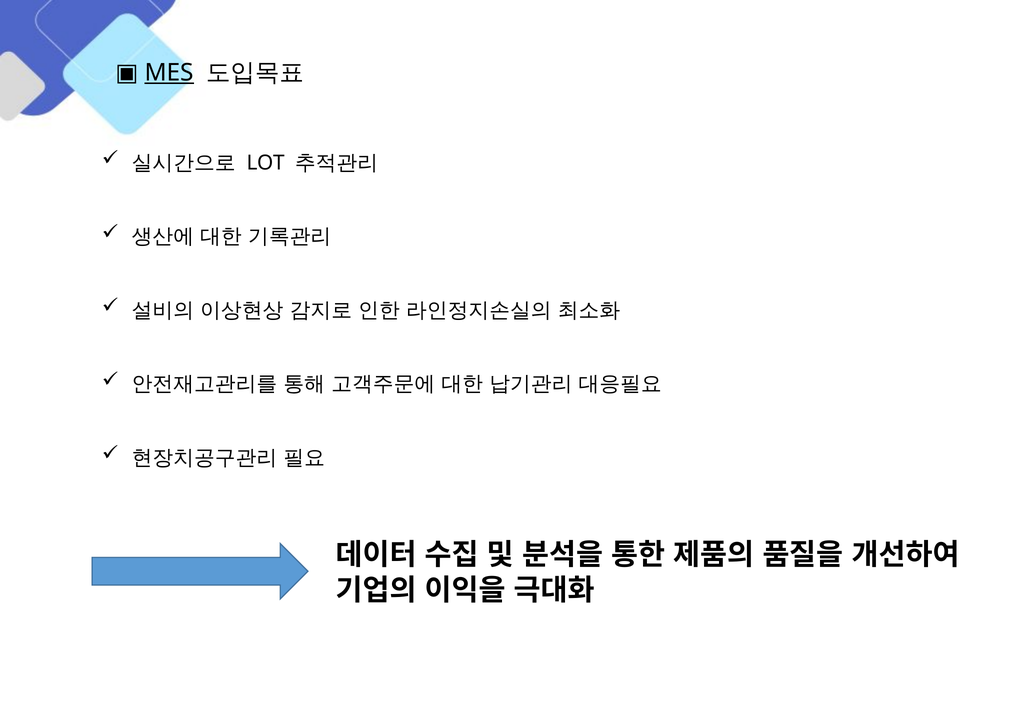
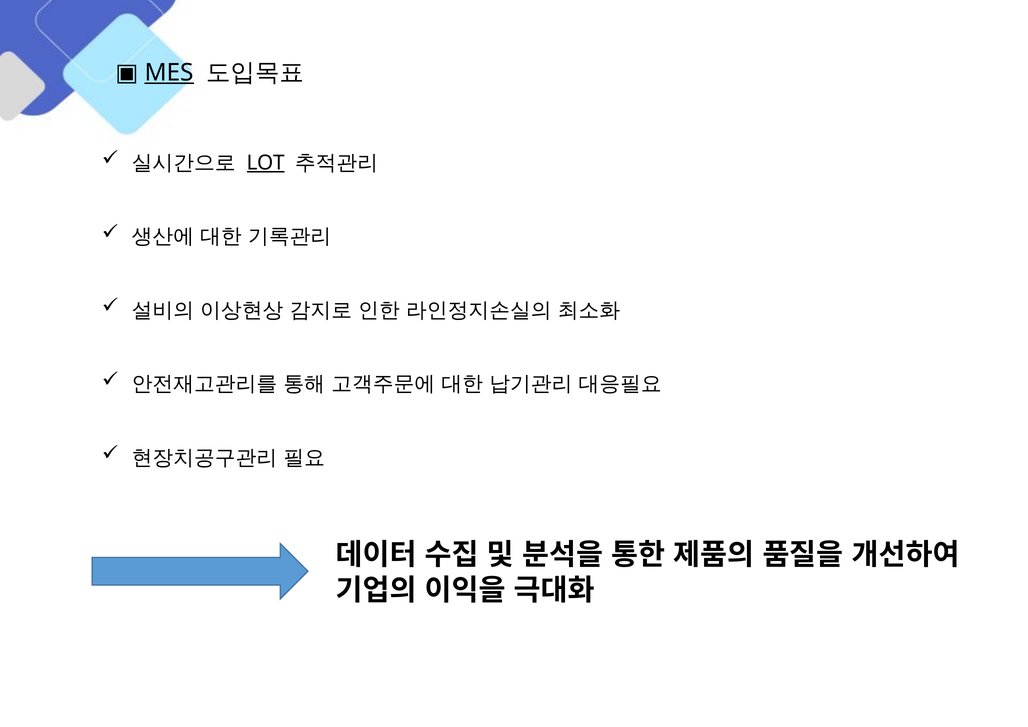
LOT underline: none -> present (266, 163)
